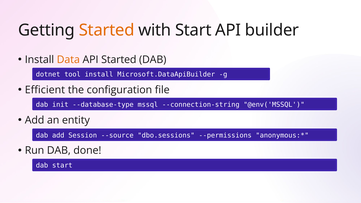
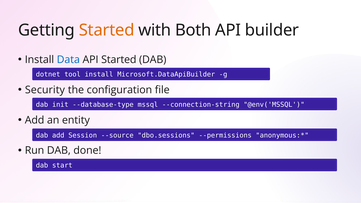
with Start: Start -> Both (193, 30)
Data colour: orange -> blue (68, 60)
Efficient: Efficient -> Security (45, 90)
